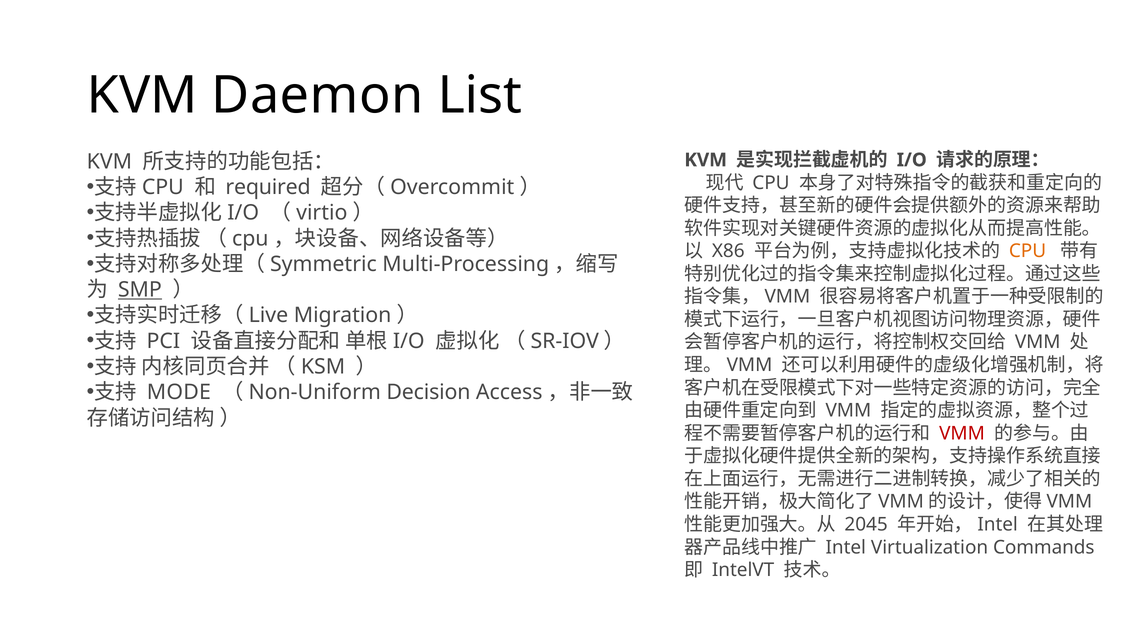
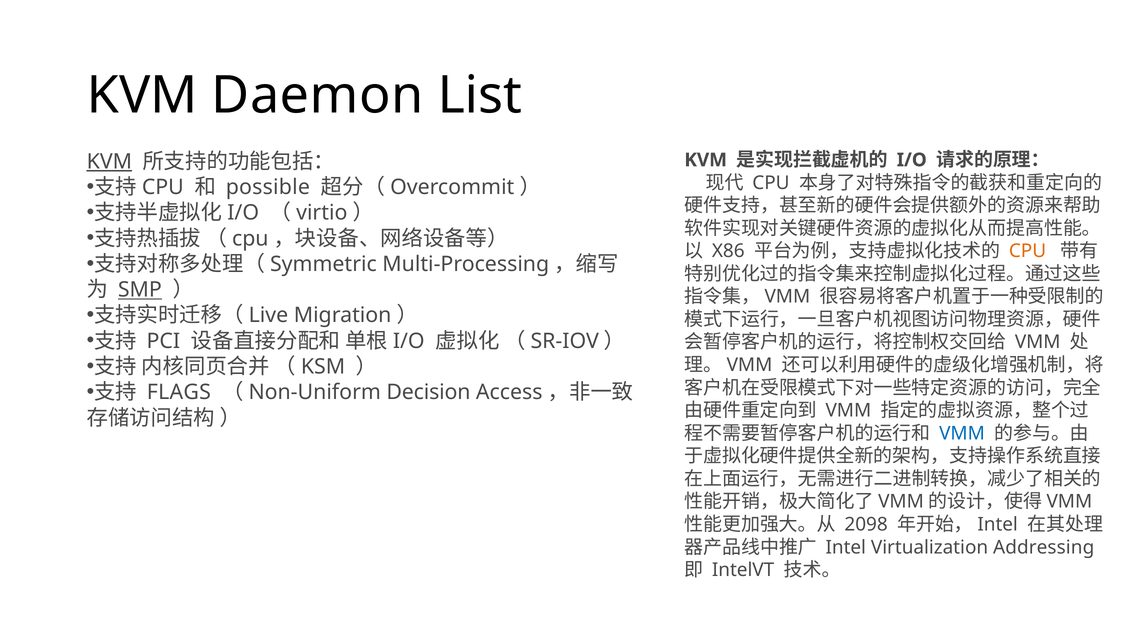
KVM underline: none -> present (109, 161)
required: required -> possible (268, 187)
MODE: MODE -> FLAGS (179, 392)
VMM colour: red -> blue (962, 433)
2045: 2045 -> 2098 (866, 524)
Commands: Commands -> Addressing (1044, 547)
